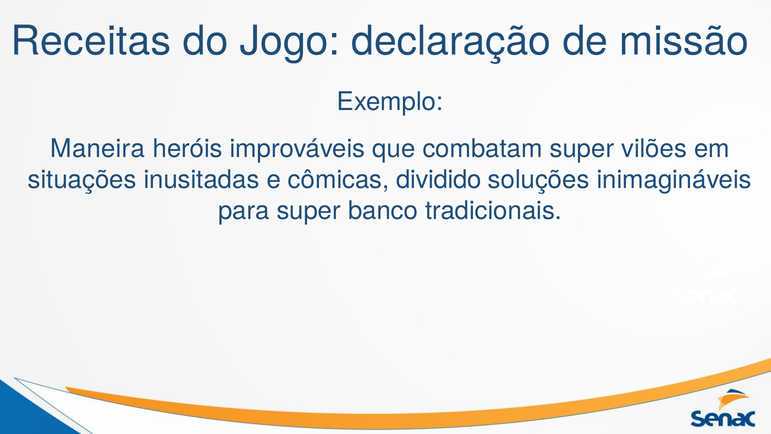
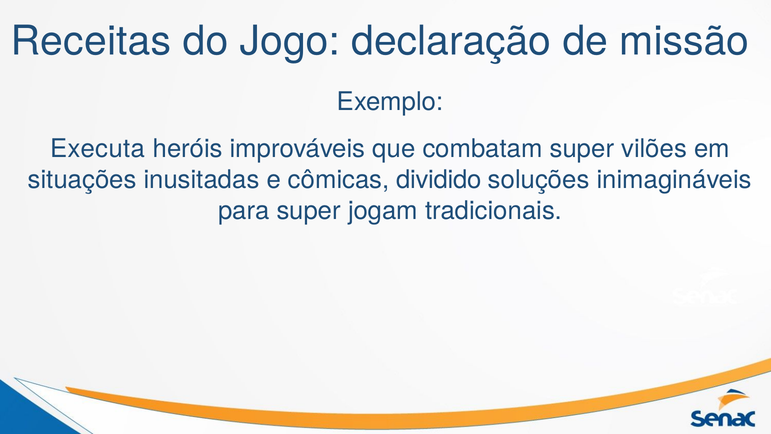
Maneira: Maneira -> Executa (98, 149)
banco: banco -> jogam (383, 210)
